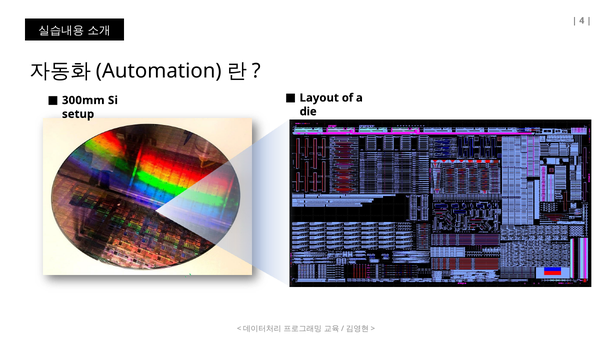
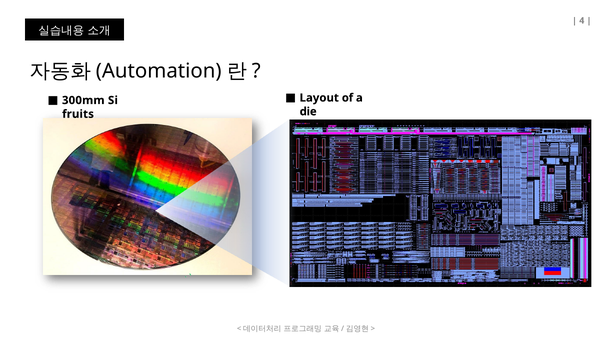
setup: setup -> fruits (78, 114)
